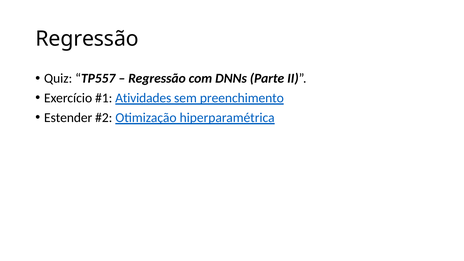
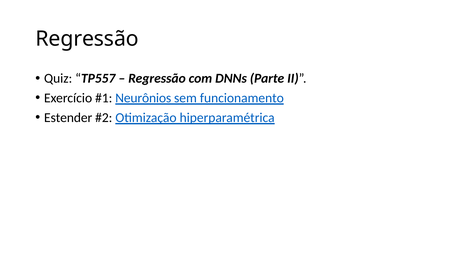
Atividades: Atividades -> Neurônios (143, 98)
preenchimento: preenchimento -> funcionamento (242, 98)
